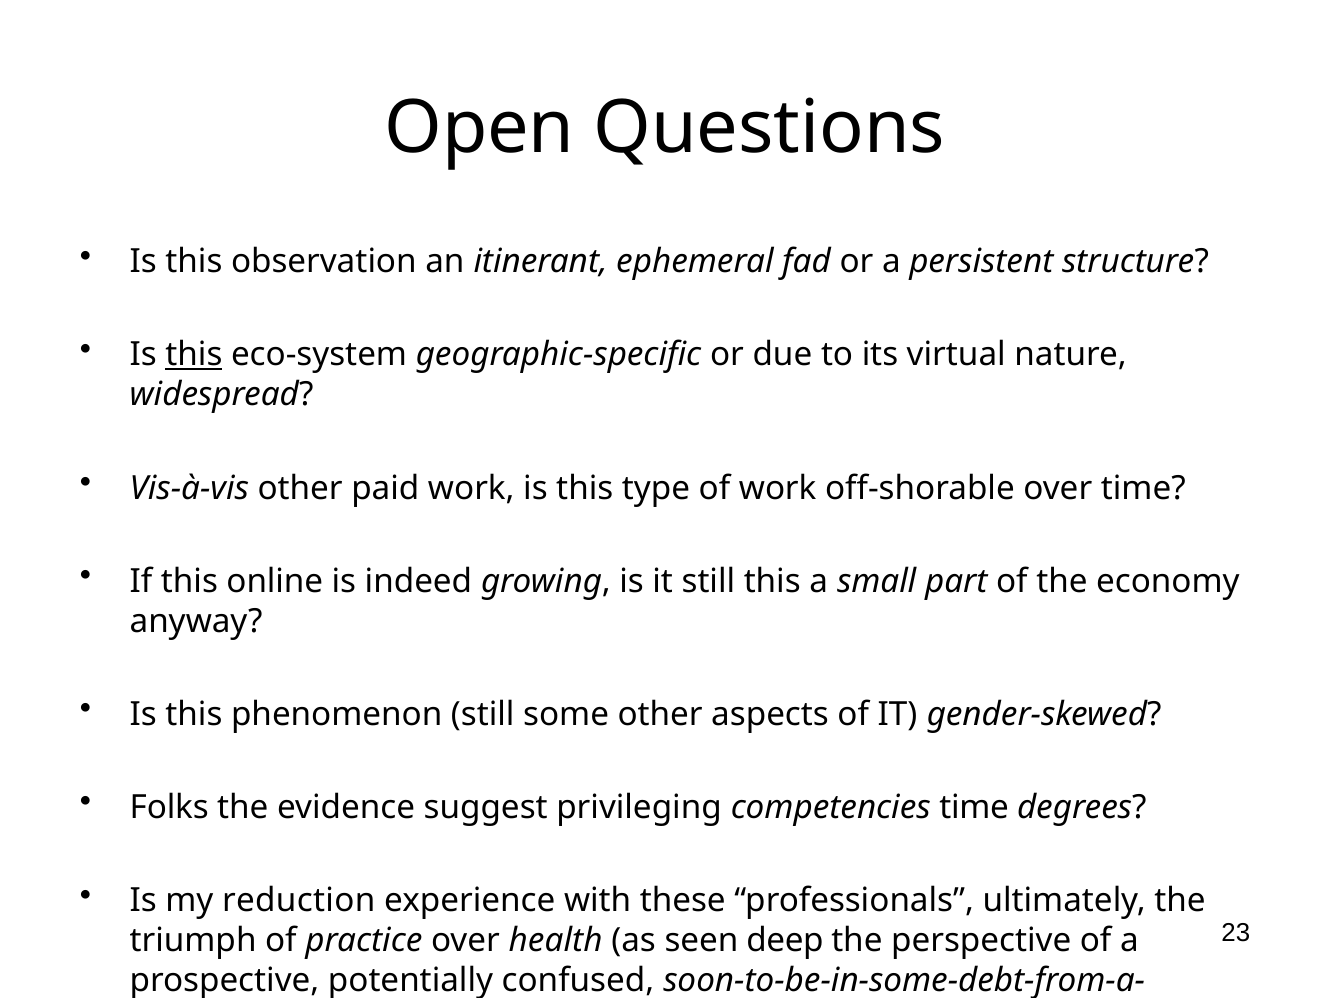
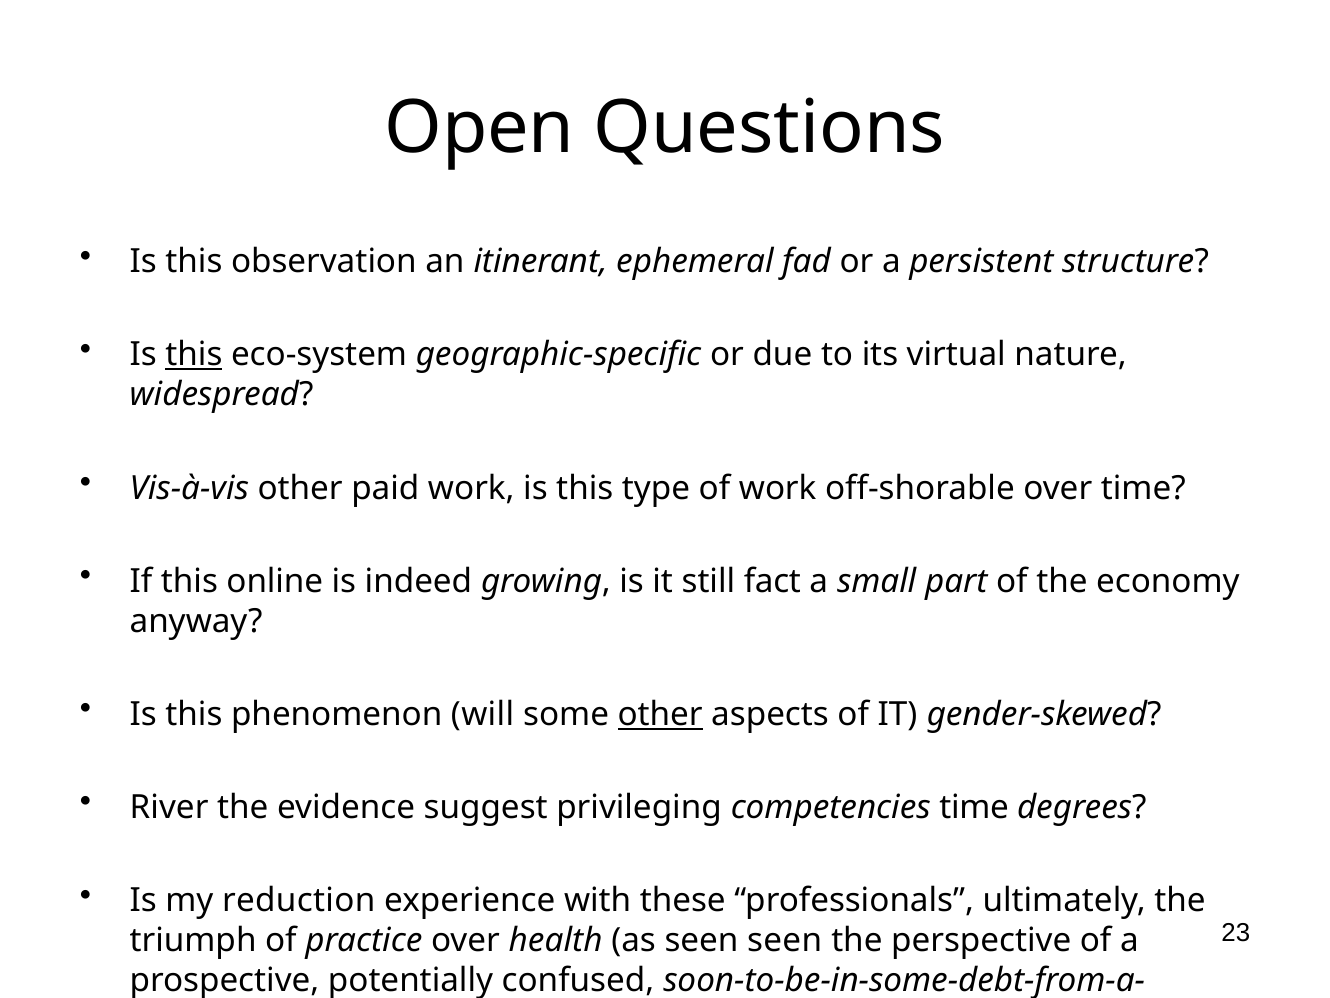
still this: this -> fact (772, 581)
phenomenon still: still -> will (483, 714)
other underline: none -> present (660, 714)
Folks: Folks -> River (169, 807)
seen deep: deep -> seen (785, 940)
